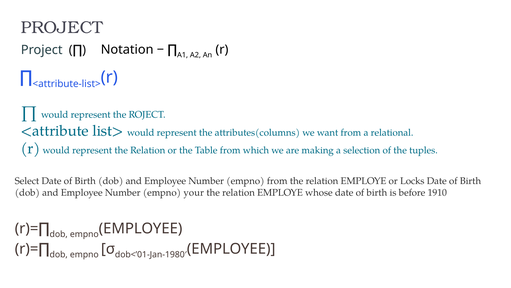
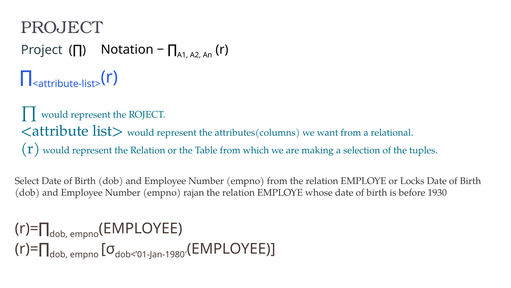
your: your -> rajan (194, 192)
1910: 1910 -> 1930 (437, 192)
